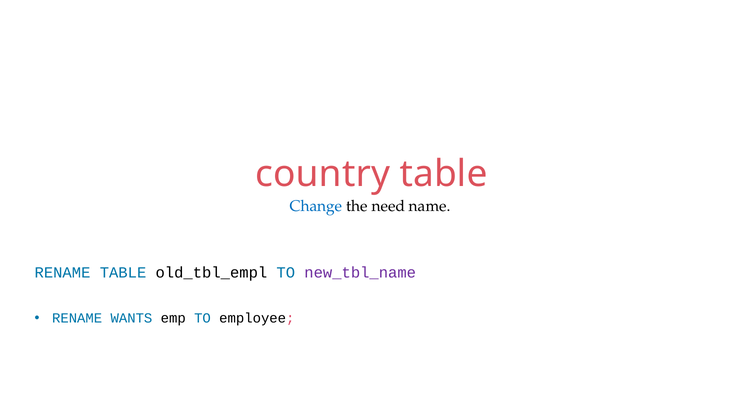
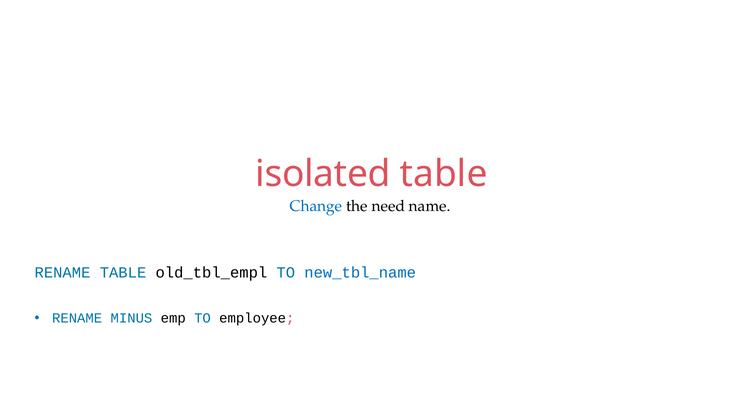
country: country -> isolated (323, 174)
new_tbl_name colour: purple -> blue (360, 272)
WANTS: WANTS -> MINUS (131, 318)
